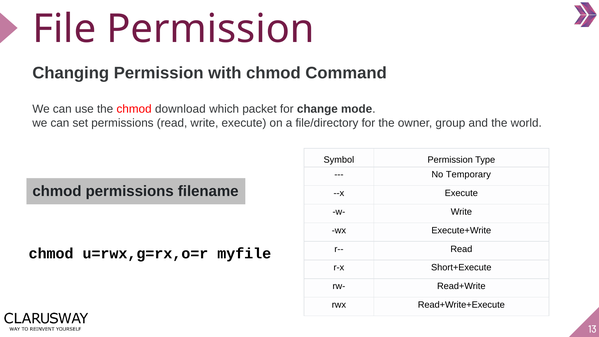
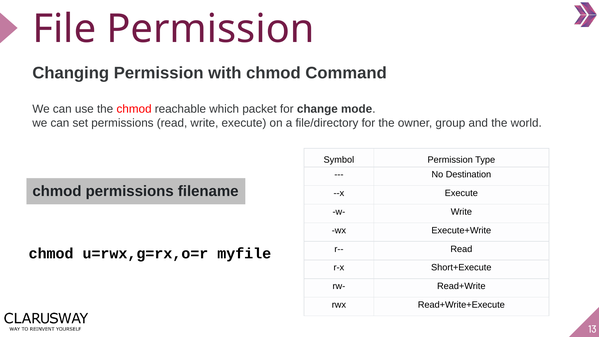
download: download -> reachable (180, 109)
Temporary: Temporary -> Destination (468, 175)
